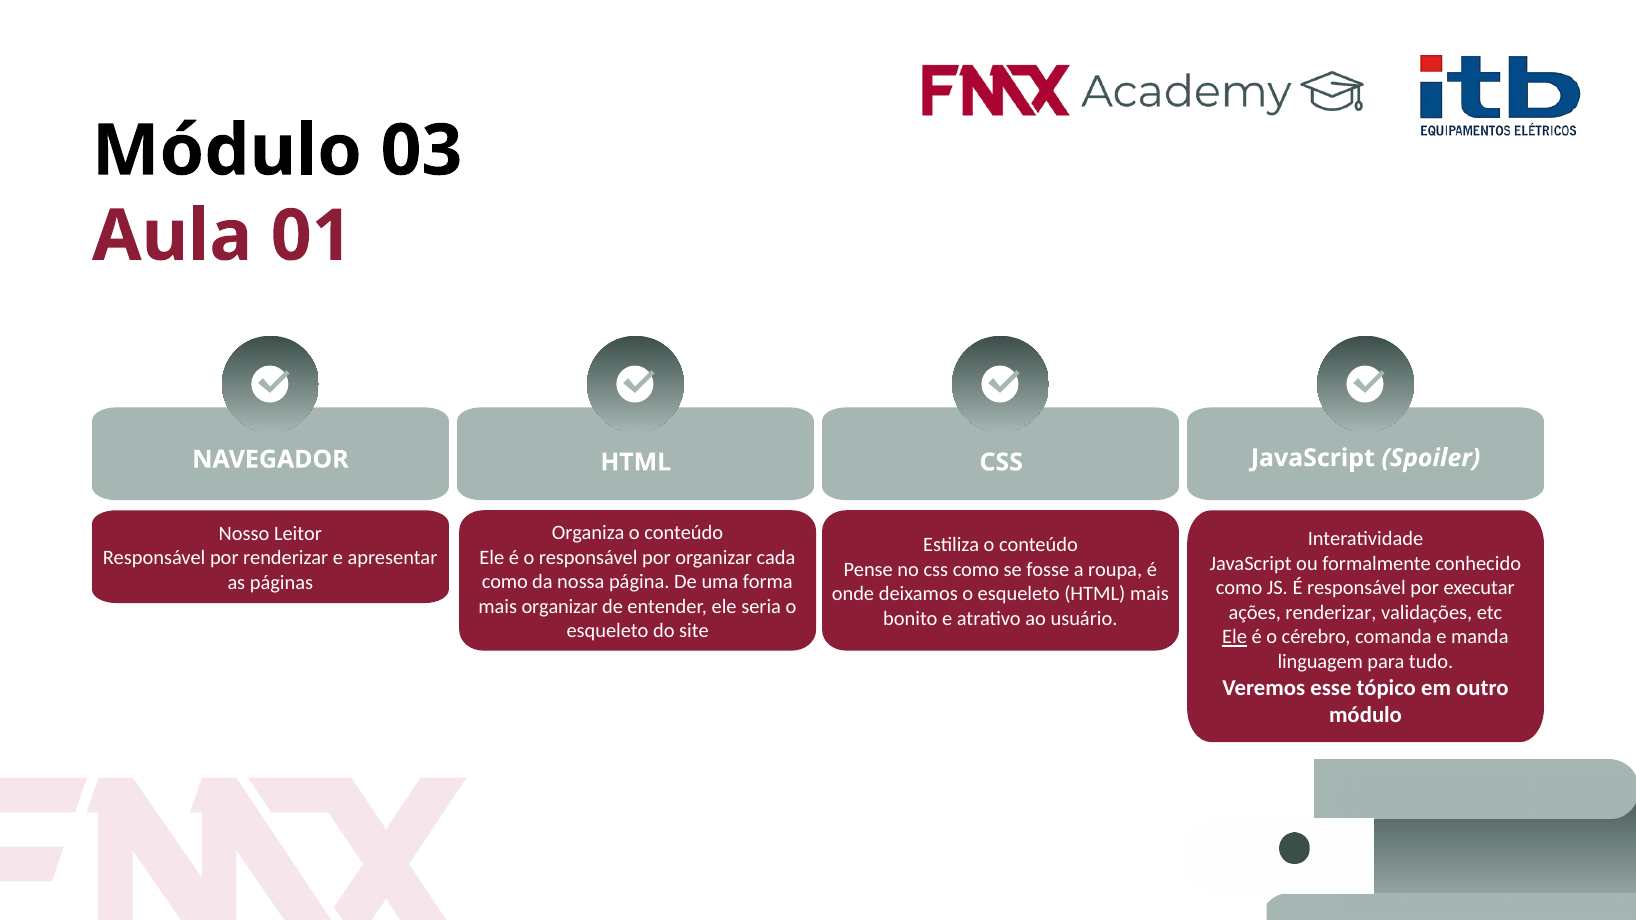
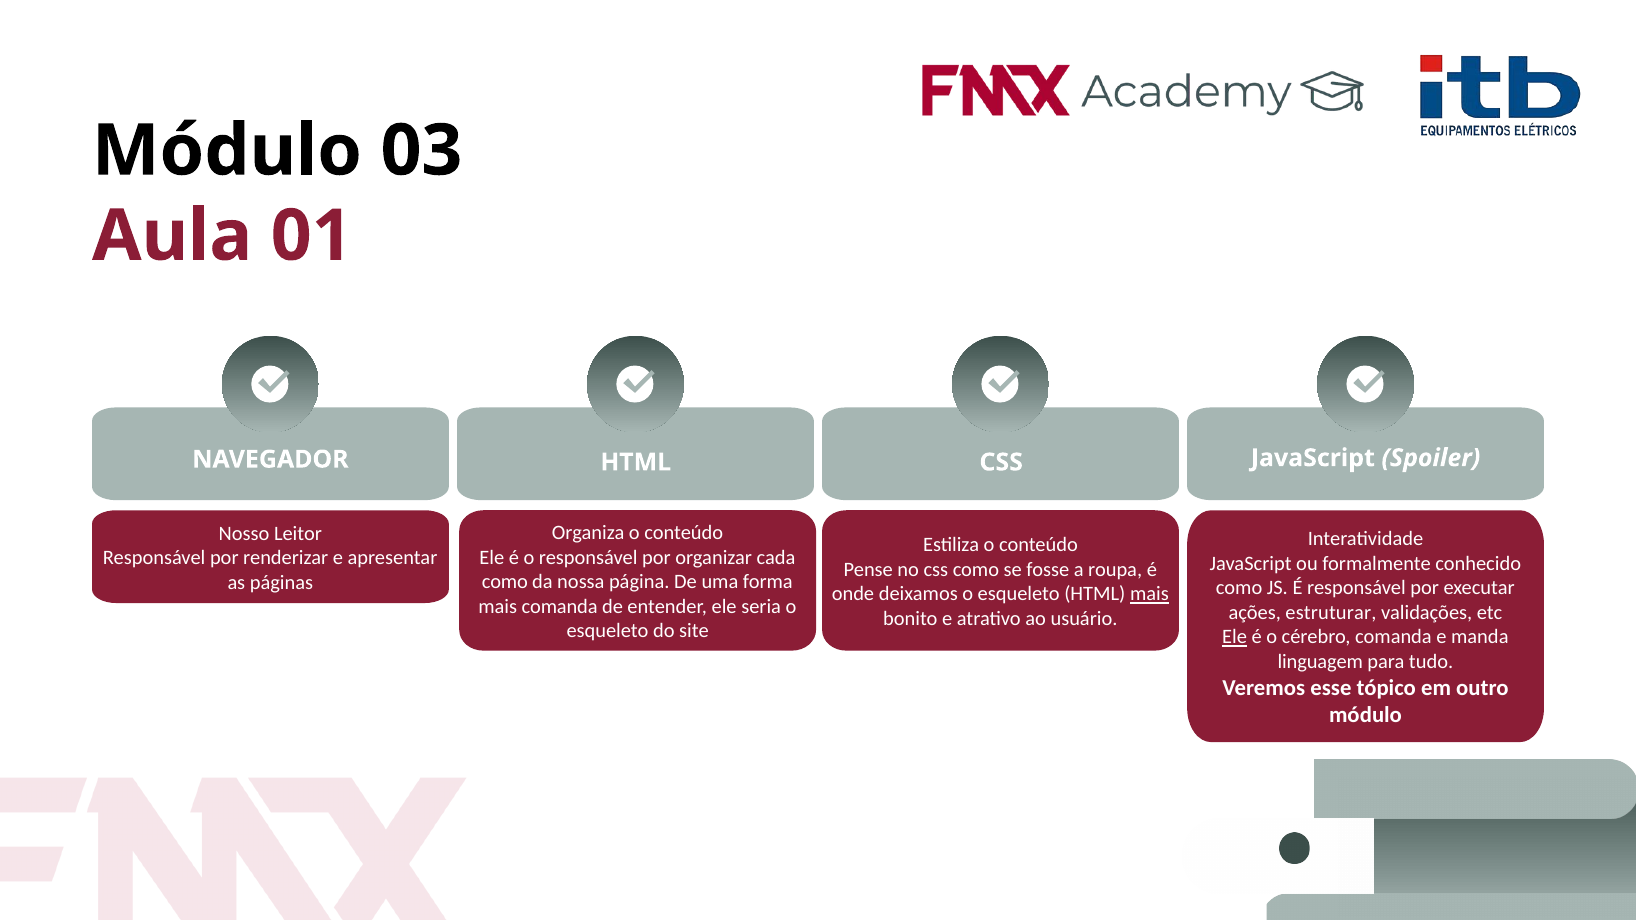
mais underline: none -> present (1150, 594)
mais organizar: organizar -> comanda (560, 607)
ações renderizar: renderizar -> estruturar (1331, 613)
